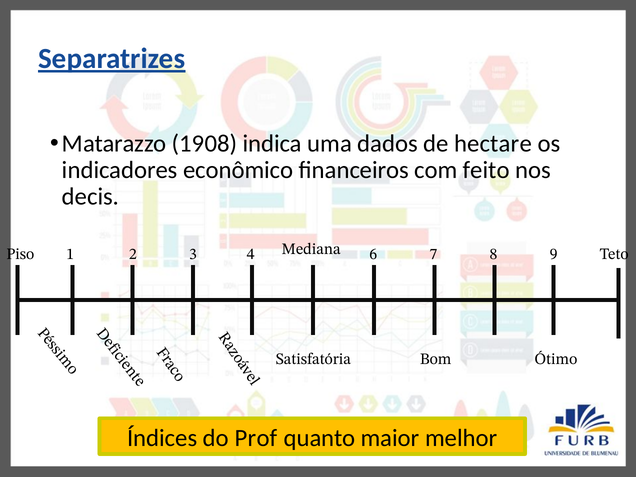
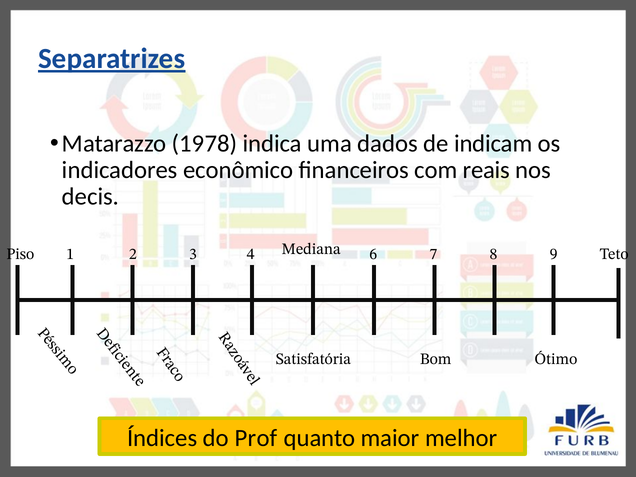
1908: 1908 -> 1978 (205, 143)
hectare: hectare -> indicam (493, 143)
feito: feito -> reais (486, 170)
